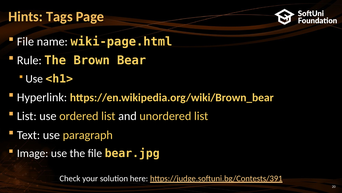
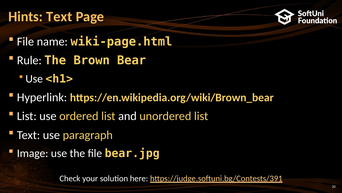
Hints Tags: Tags -> Text (59, 17)
